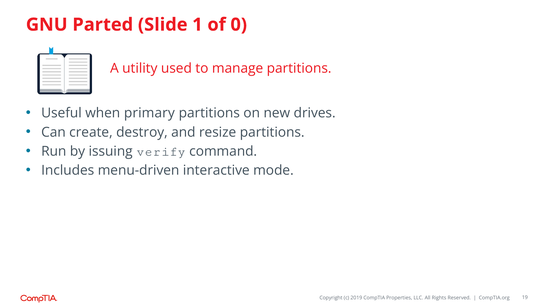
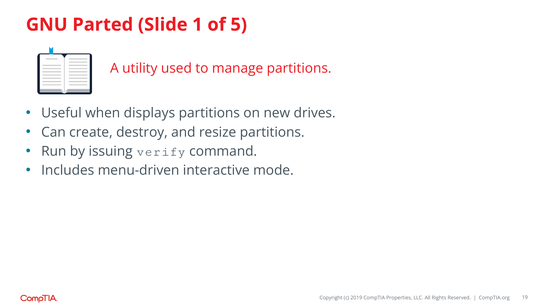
0: 0 -> 5 (239, 25)
primary: primary -> displays (149, 113)
